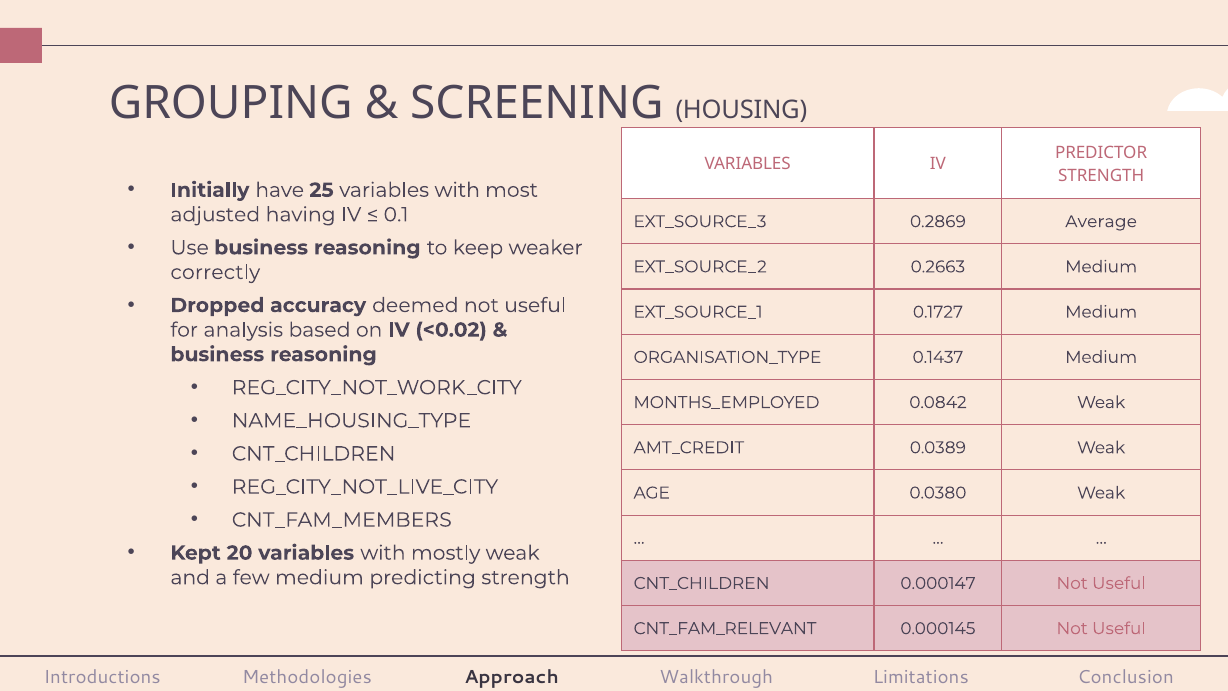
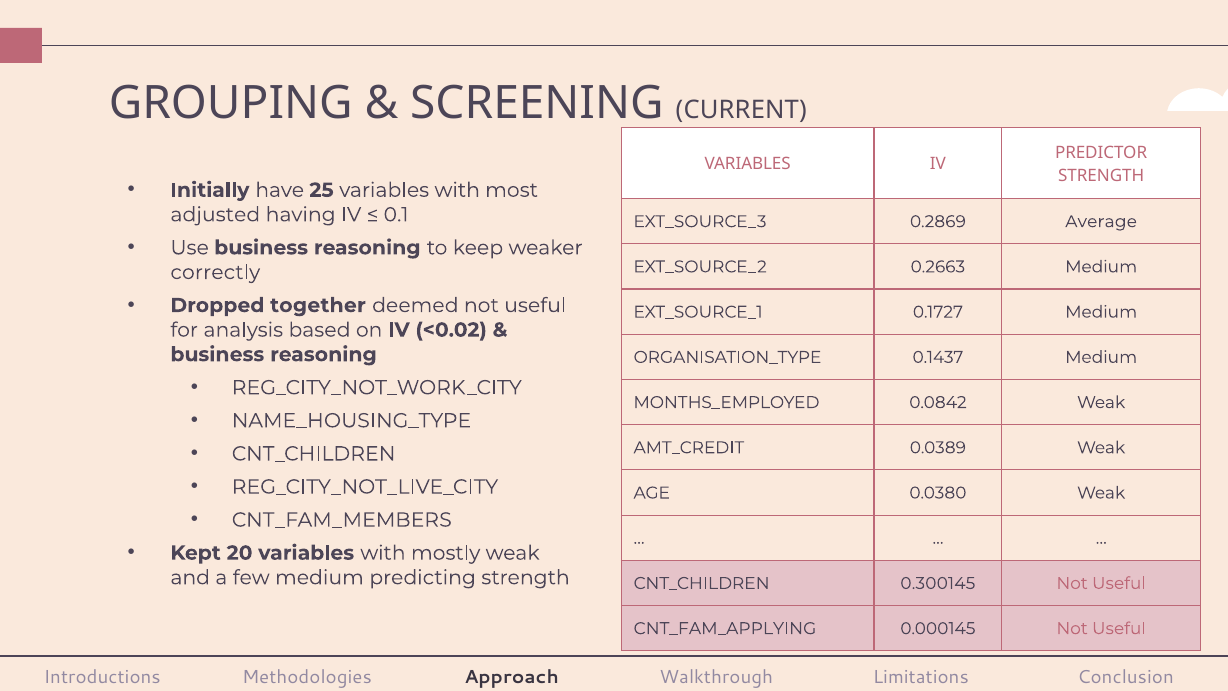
HOUSING: HOUSING -> CURRENT (741, 110)
accuracy: accuracy -> together (318, 305)
0.000147: 0.000147 -> 0.300145 (938, 583)
CNT_FAM_RELEVANT: CNT_FAM_RELEVANT -> CNT_FAM_APPLYING (725, 628)
